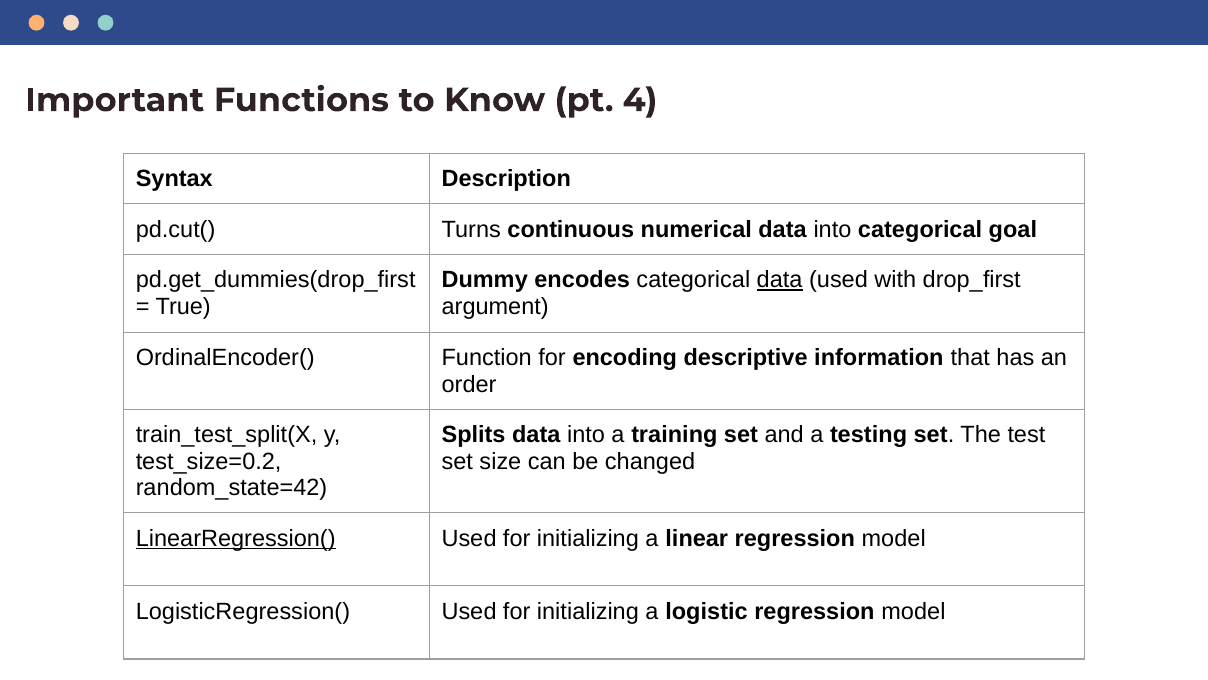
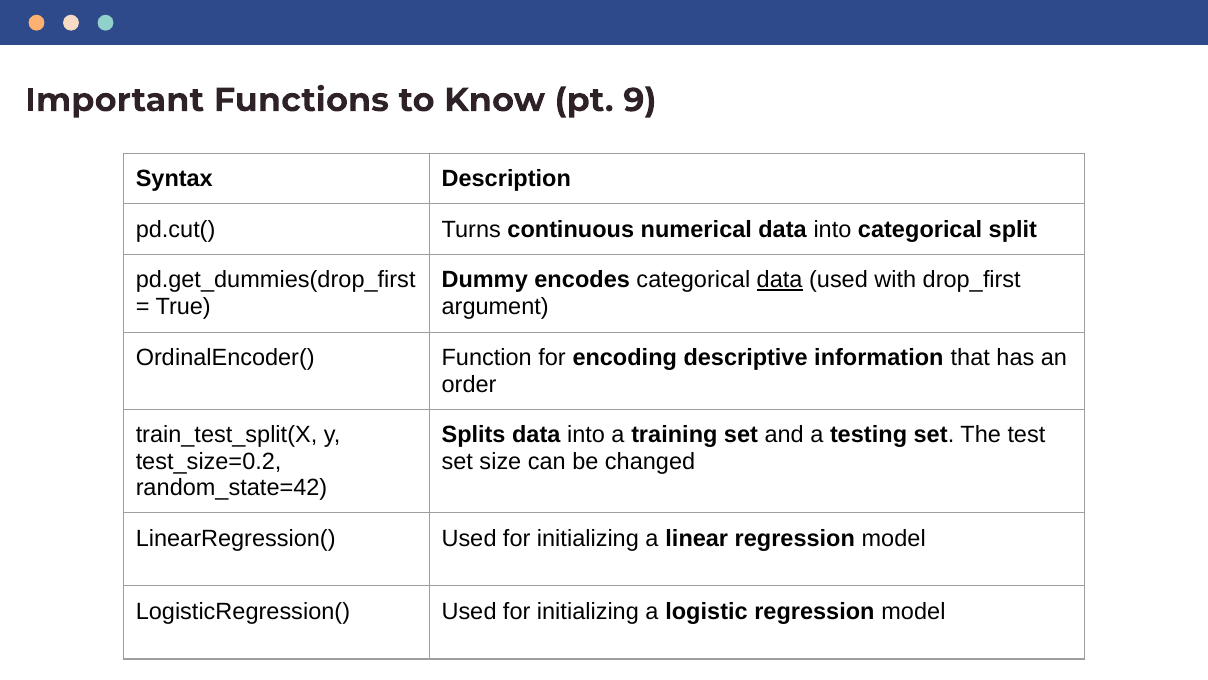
4: 4 -> 9 (640, 100)
goal: goal -> split (1013, 229)
LinearRegression( underline: present -> none (236, 538)
